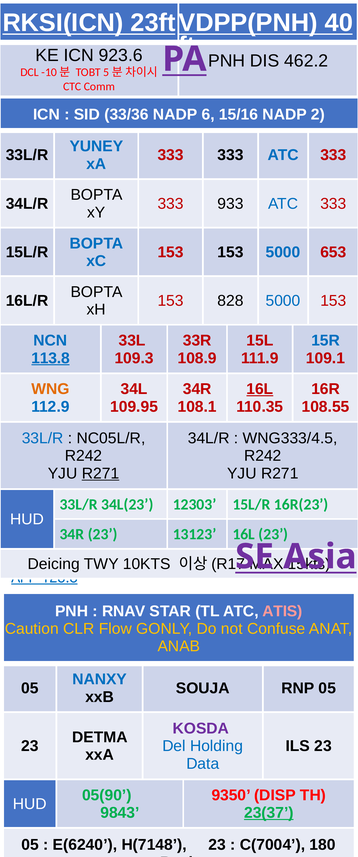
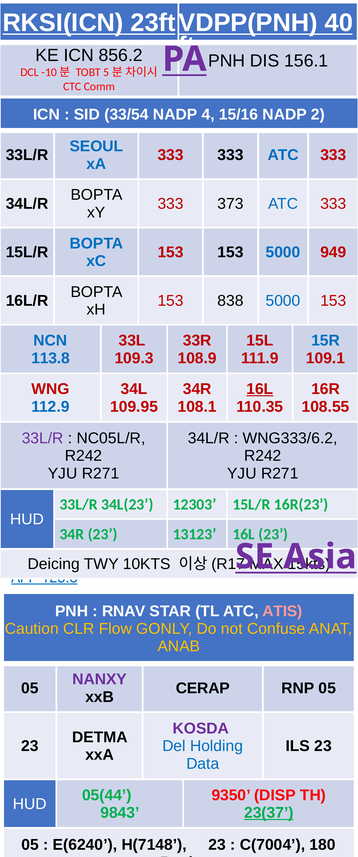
923.6: 923.6 -> 856.2 (121, 55)
462.2: 462.2 -> 156.1 (306, 61)
33/36: 33/36 -> 33/54 (126, 114)
6: 6 -> 4 (208, 114)
YUNEY: YUNEY -> SEOUL (96, 146)
933: 933 -> 373 (230, 204)
653: 653 -> 949 (333, 252)
828: 828 -> 838 (230, 301)
113.8 underline: present -> none (51, 358)
WNG colour: orange -> red (50, 389)
33L/R colour: blue -> purple (43, 438)
WNG333/4.5: WNG333/4.5 -> WNG333/6.2 (290, 438)
R271 underline: present -> none (101, 473)
NANXY colour: blue -> purple (100, 679)
SOUJA: SOUJA -> CERAP (203, 688)
05(90: 05(90 -> 05(44 (107, 795)
